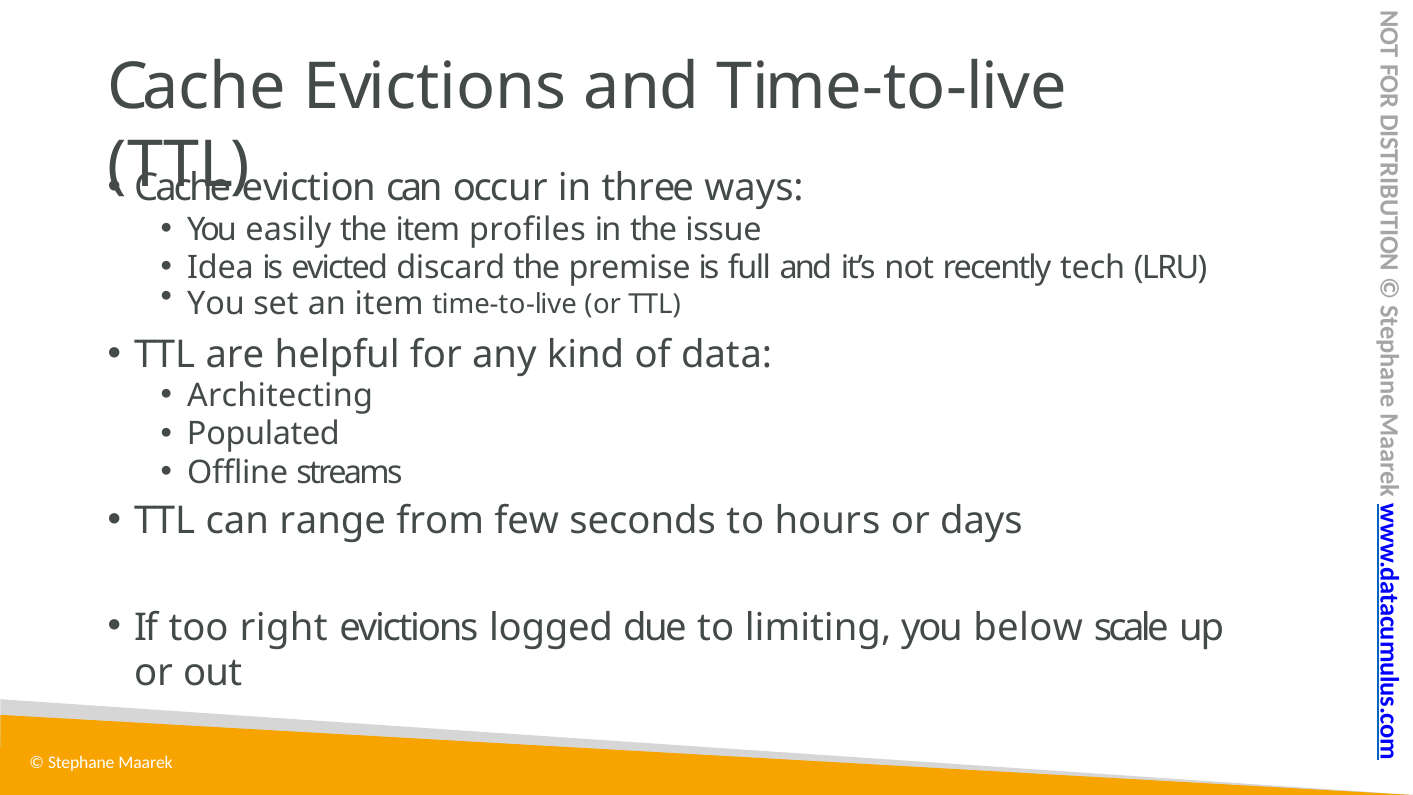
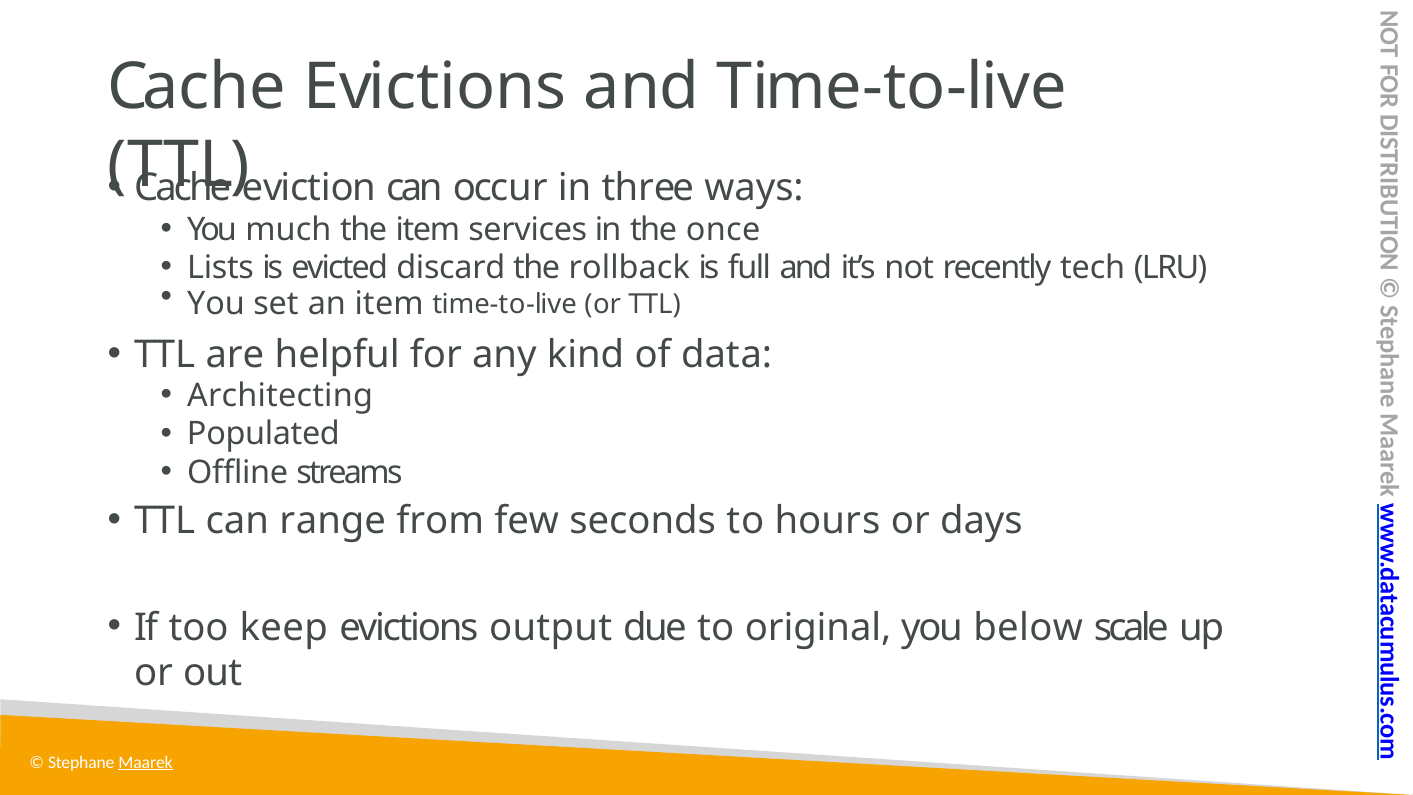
easily: easily -> much (288, 230)
profiles: profiles -> services (528, 230)
issue: issue -> once (723, 230)
Idea: Idea -> Lists (221, 268)
premise: premise -> rollback (629, 268)
right: right -> keep (284, 627)
logged: logged -> output (551, 627)
limiting: limiting -> original (818, 627)
Maarek underline: none -> present (146, 762)
